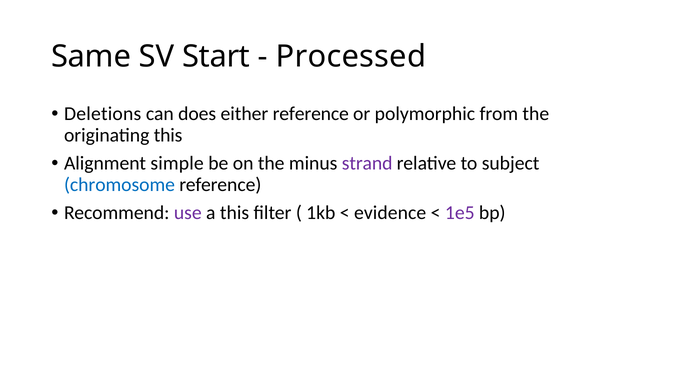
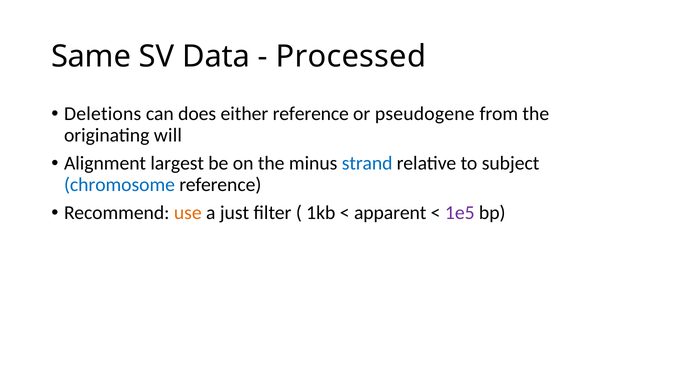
Start: Start -> Data (216, 57)
polymorphic: polymorphic -> pseudogene (425, 114)
originating this: this -> will (168, 135)
simple: simple -> largest (177, 163)
strand colour: purple -> blue (367, 163)
use colour: purple -> orange (188, 213)
a this: this -> just (235, 213)
evidence: evidence -> apparent (390, 213)
